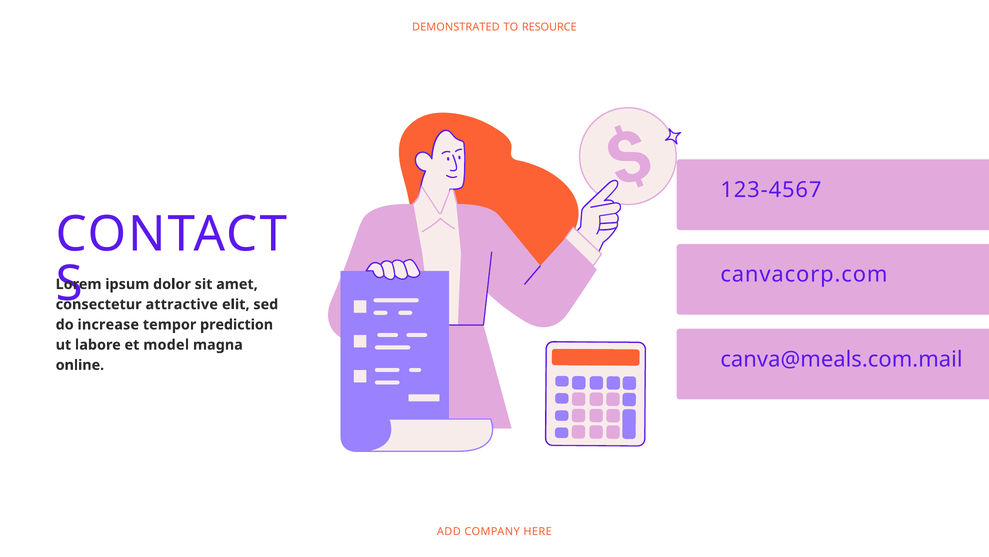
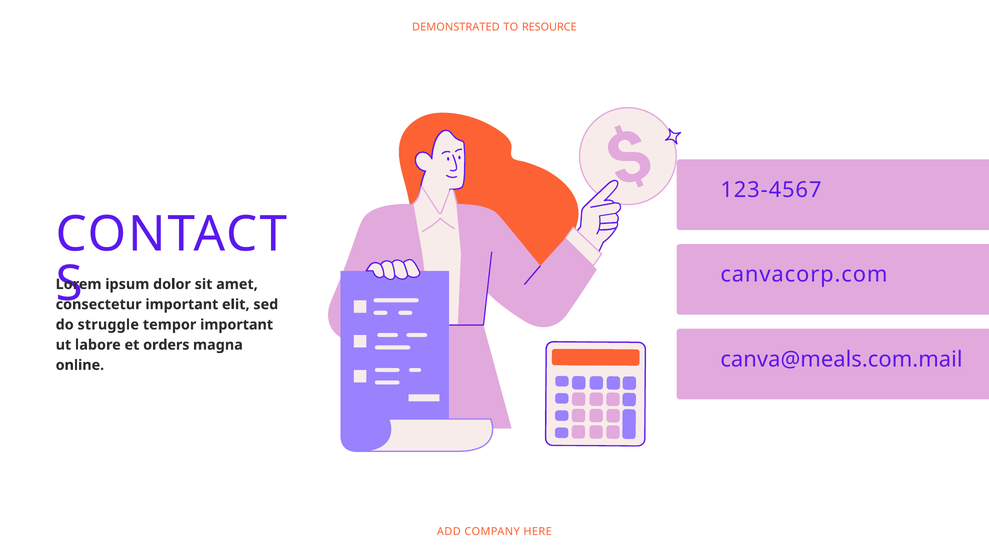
consectetur attractive: attractive -> important (182, 304)
increase: increase -> struggle (108, 324)
tempor prediction: prediction -> important (237, 324)
model: model -> orders (166, 344)
